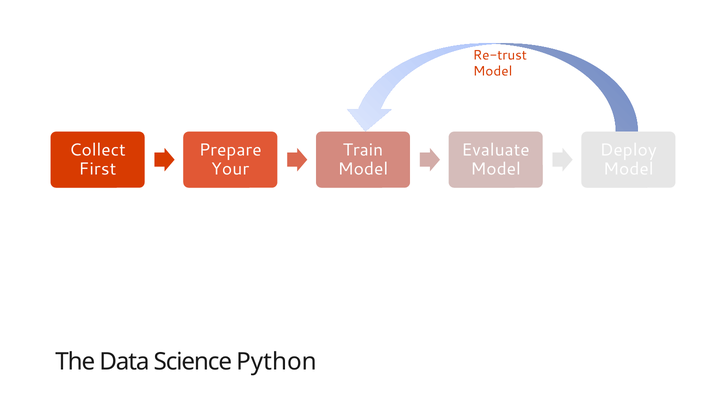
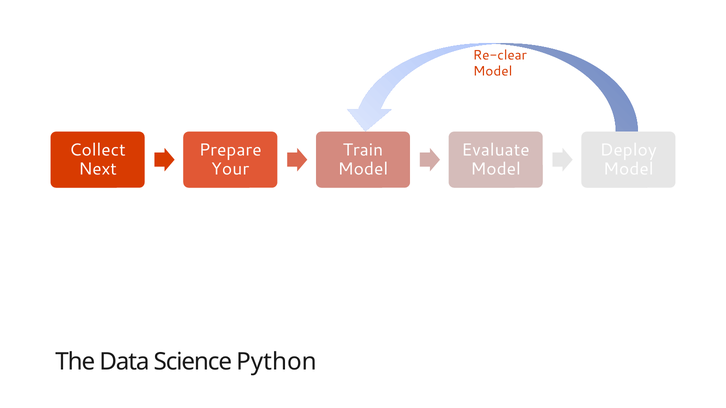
Re-trust: Re-trust -> Re-clear (500, 55)
First: First -> Next (98, 169)
